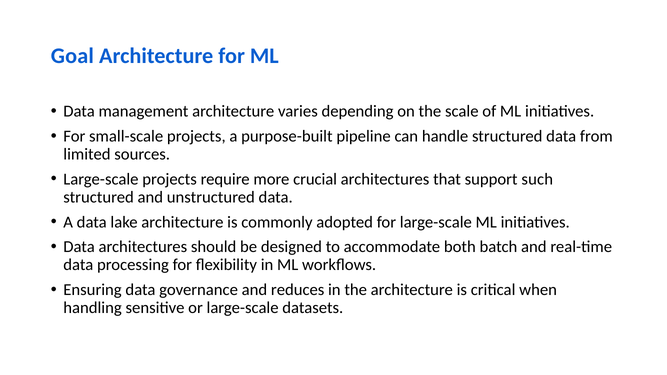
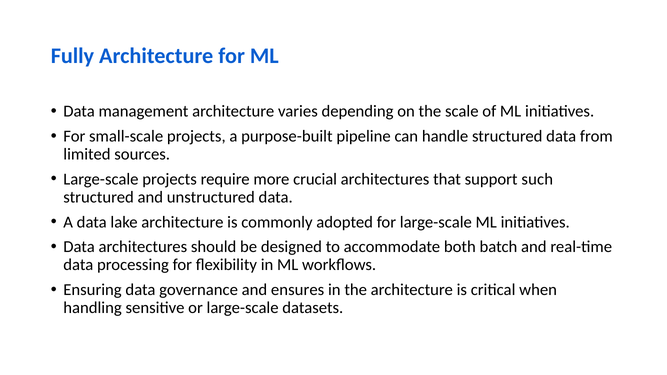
Goal: Goal -> Fully (72, 56)
reduces: reduces -> ensures (298, 290)
